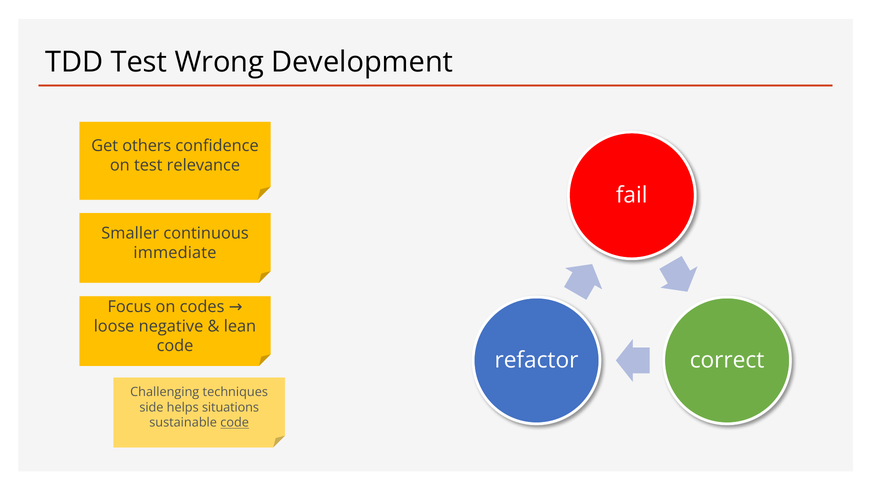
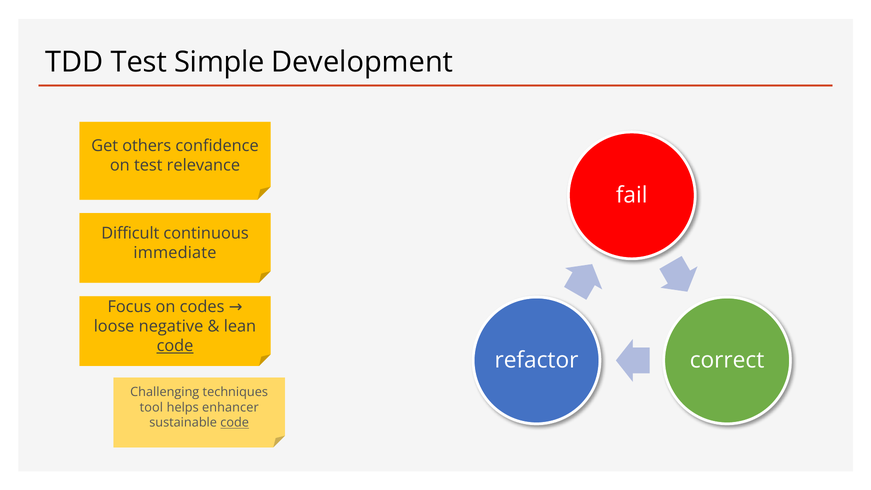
Wrong: Wrong -> Simple (219, 62)
Smaller: Smaller -> Difficult (130, 233)
code underline: none -> present (175, 346)
side: side -> tool (151, 407)
situations: situations -> enhancer (230, 407)
